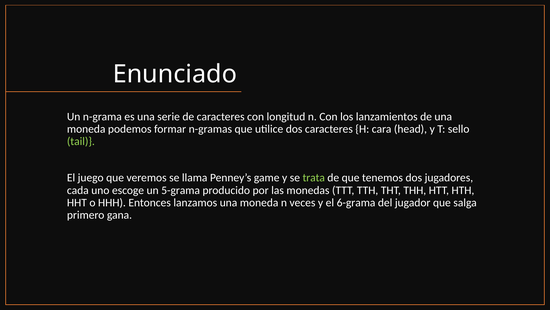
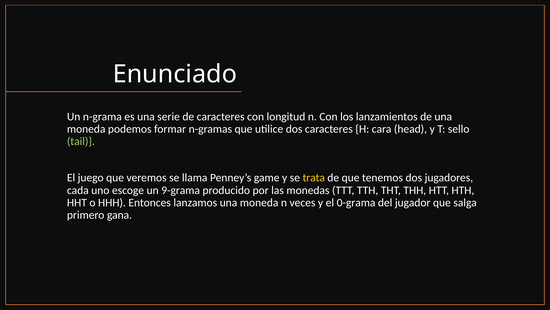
trata colour: light green -> yellow (314, 177)
5-grama: 5-grama -> 9-grama (181, 190)
6-grama: 6-grama -> 0-grama (356, 202)
